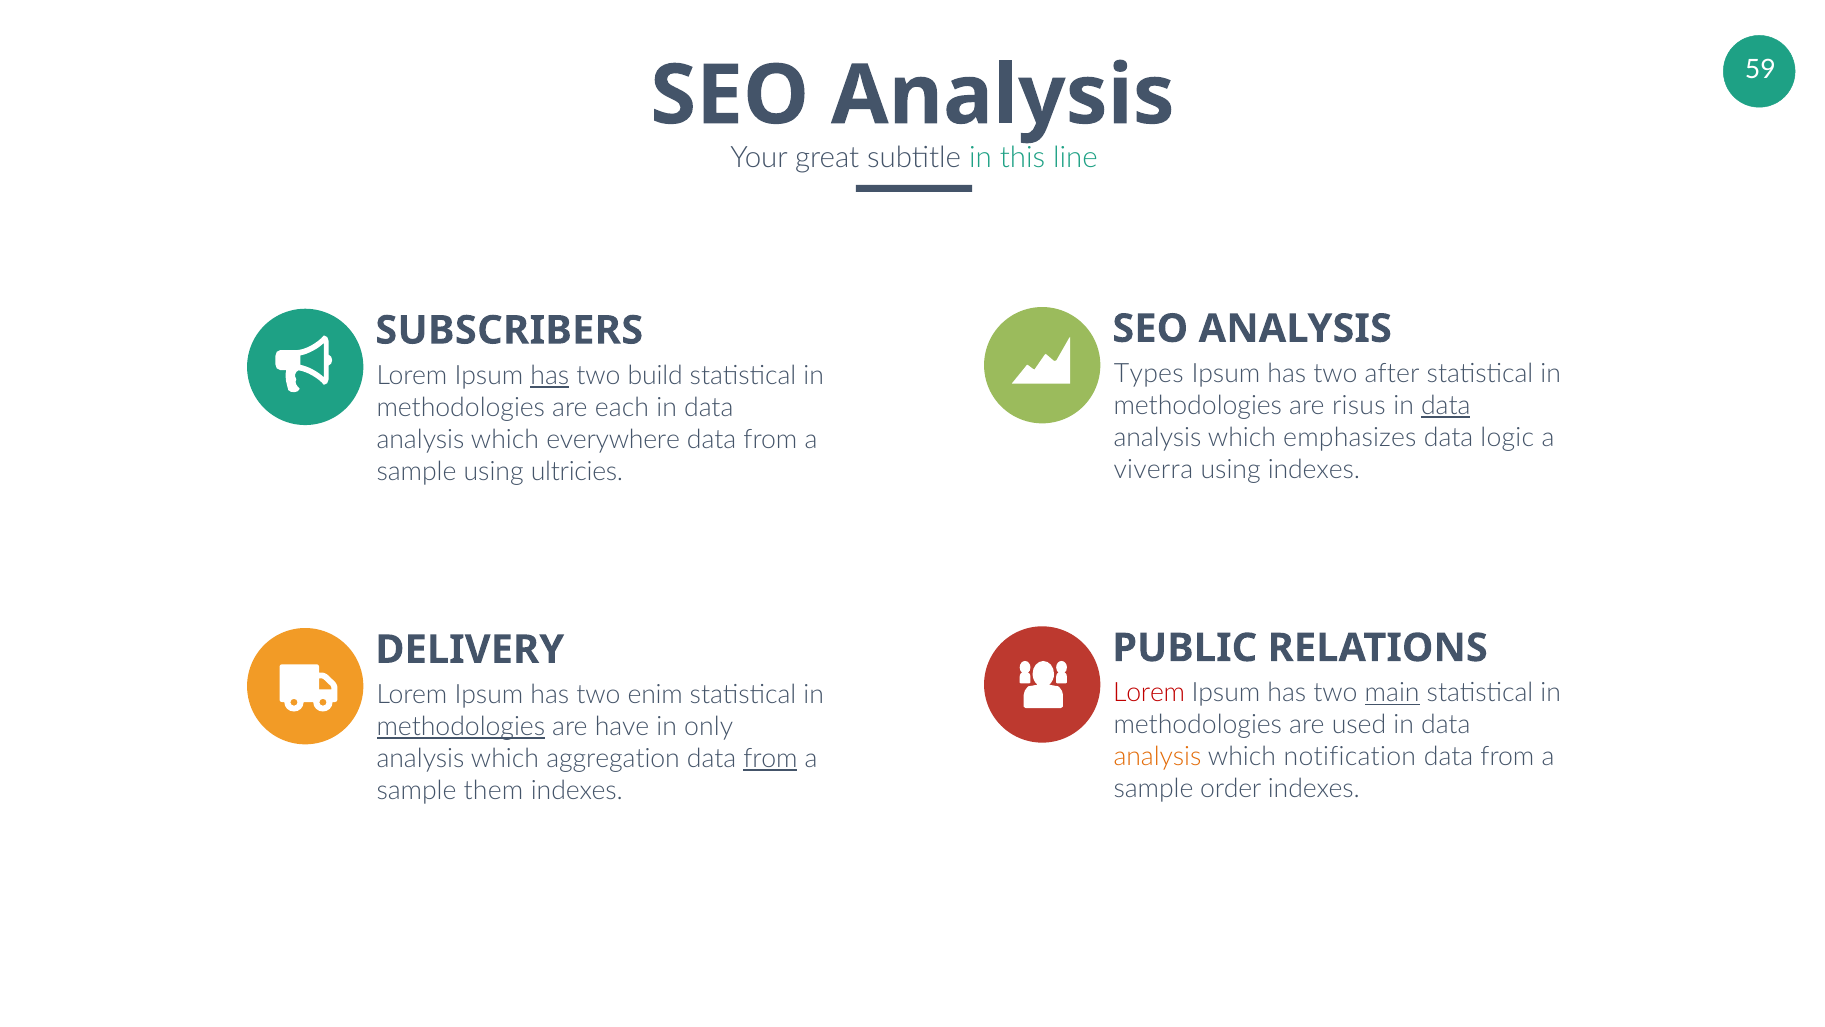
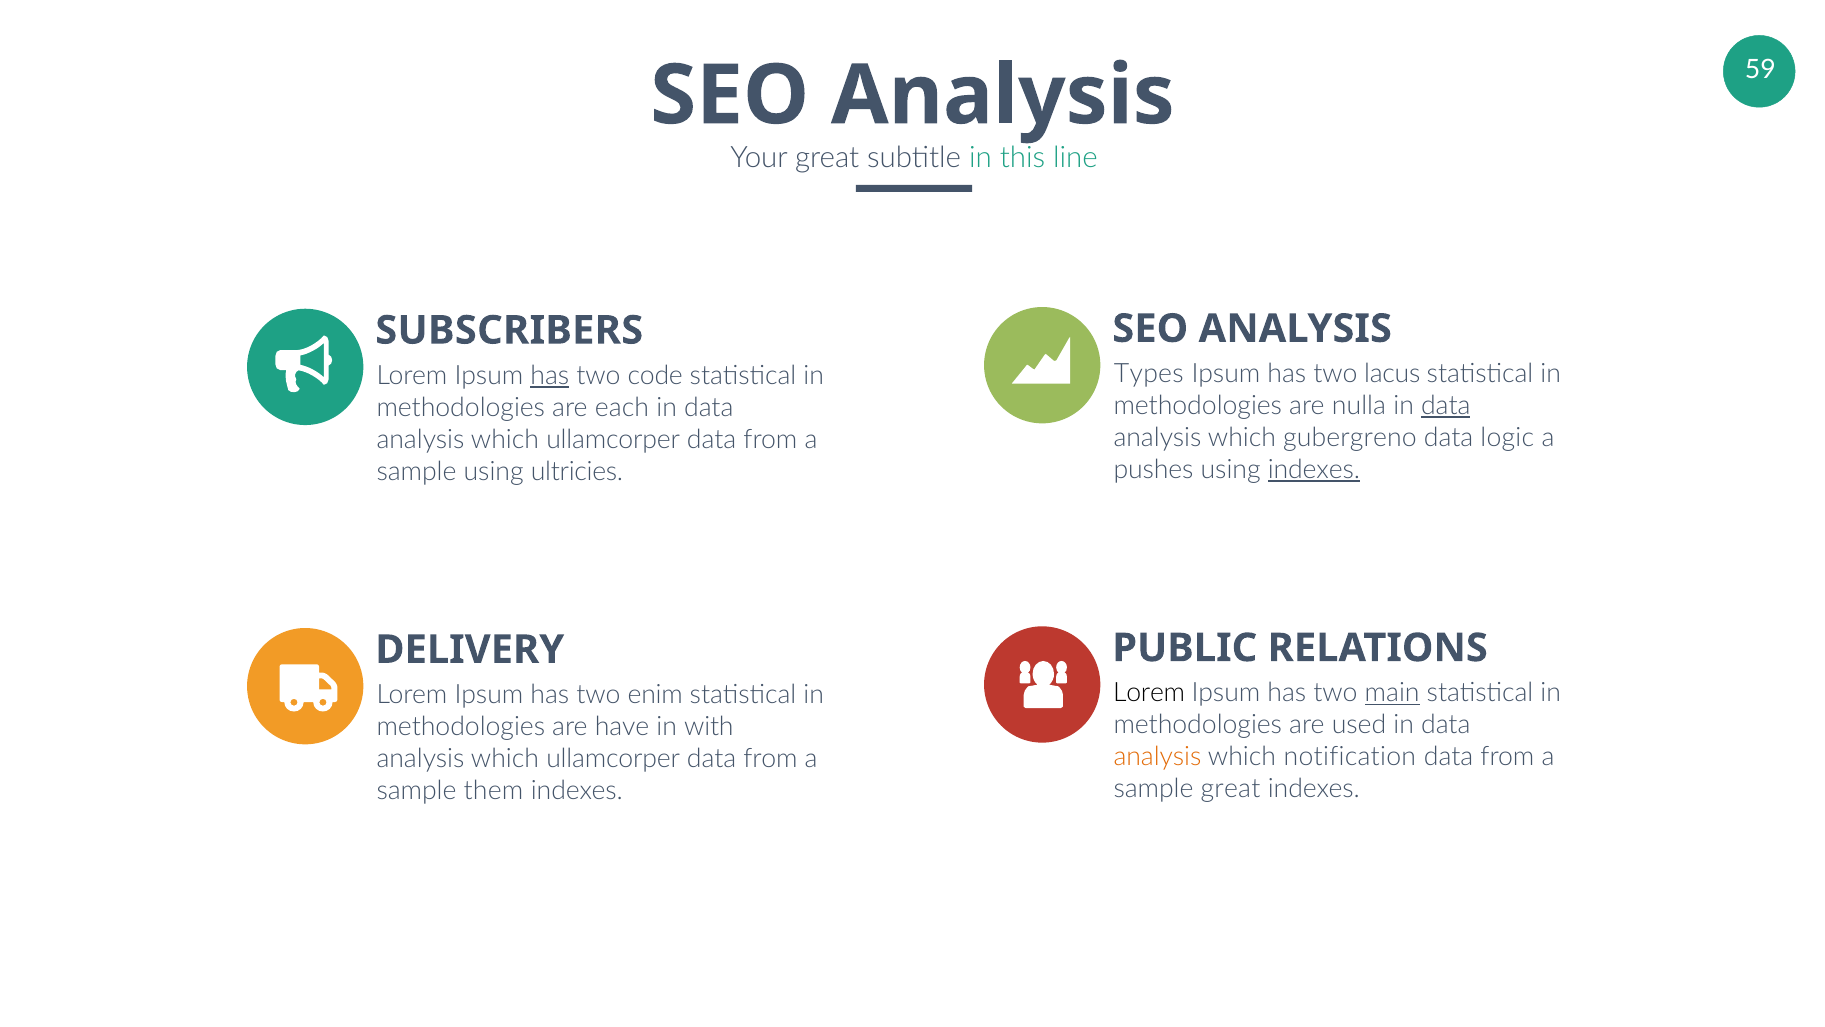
after: after -> lacus (1392, 374)
build: build -> code (655, 375)
risus: risus -> nulla (1359, 406)
emphasizes: emphasizes -> gubergreno (1350, 438)
everywhere: everywhere -> ullamcorper (613, 439)
viverra: viverra -> pushes (1154, 470)
indexes underline: none -> present (1314, 470)
Lorem colour: red -> black (1149, 693)
methodologies underline: present -> none (461, 727)
only: only -> with (709, 727)
aggregation: aggregation -> ullamcorper (613, 759)
from underline: present -> none (771, 759)
sample order: order -> great (1231, 789)
